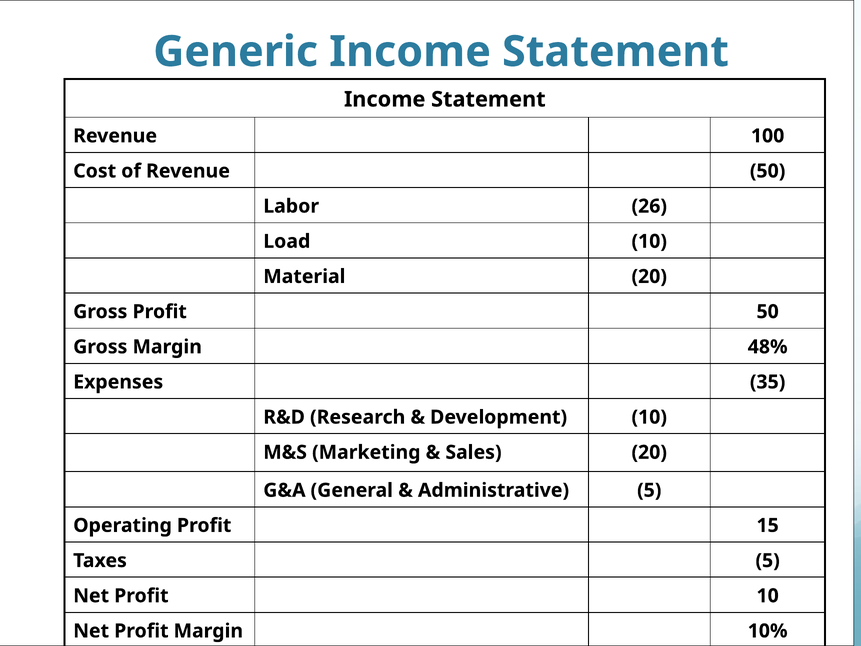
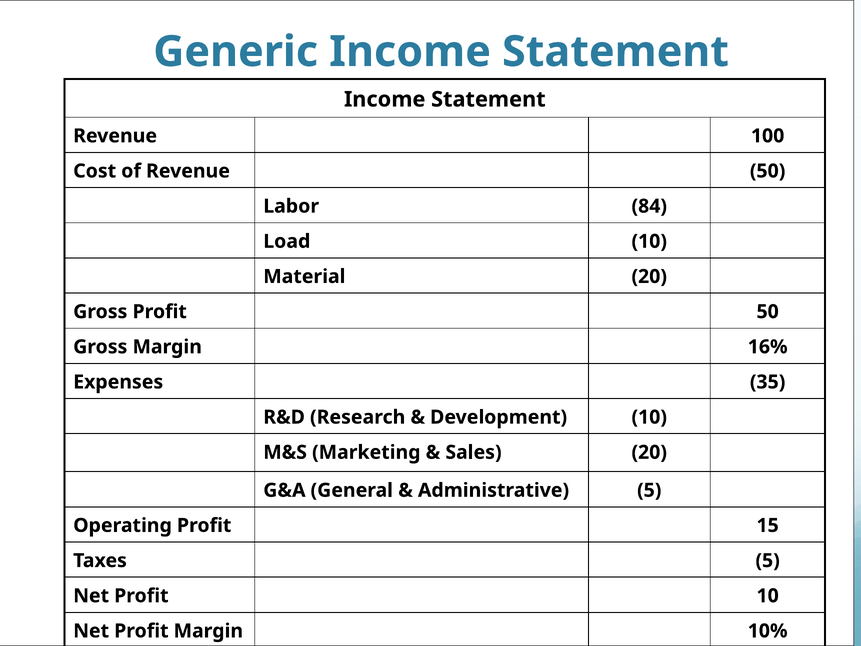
26: 26 -> 84 (649, 206)
48%: 48% -> 16% (768, 347)
